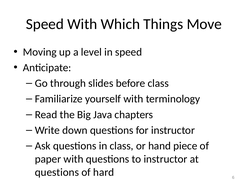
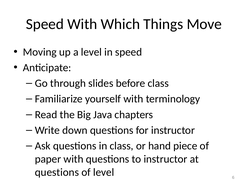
of hard: hard -> level (104, 172)
